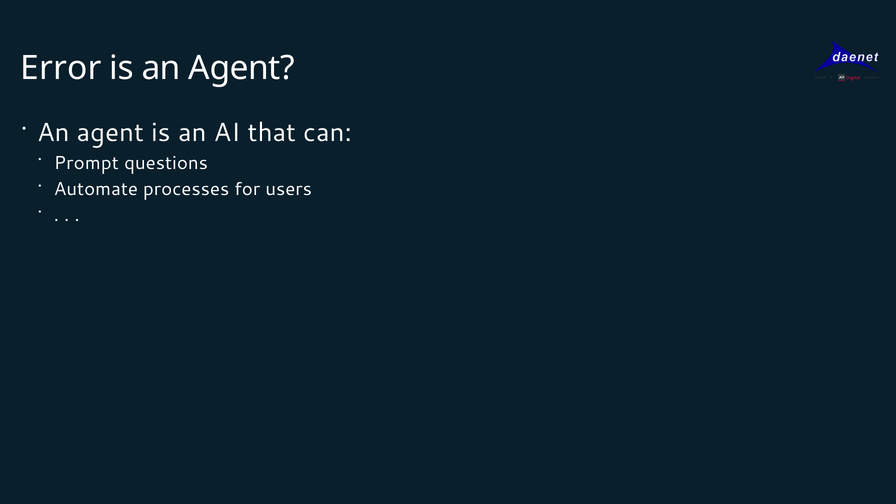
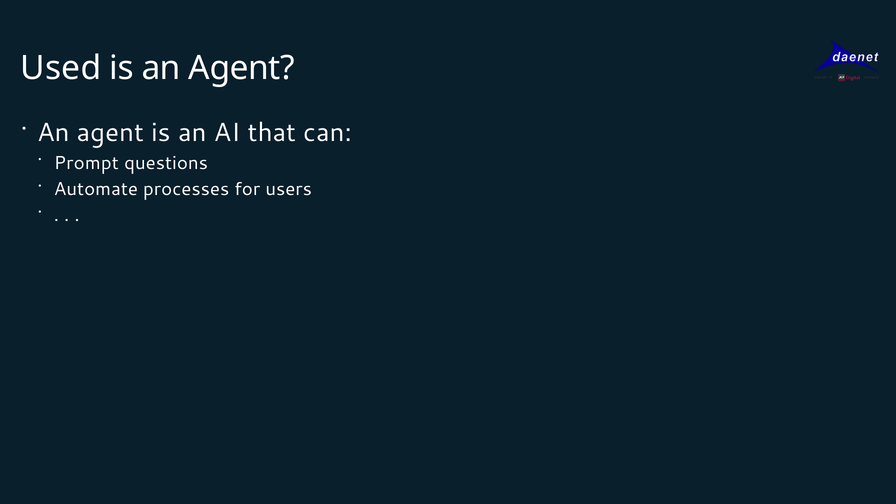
Error: Error -> Used (61, 68)
